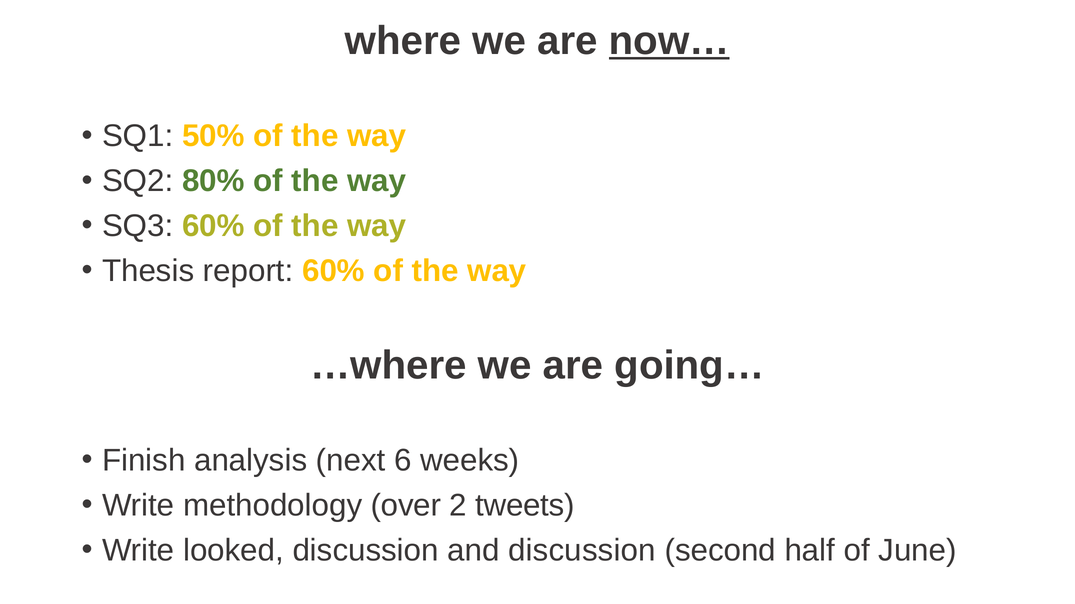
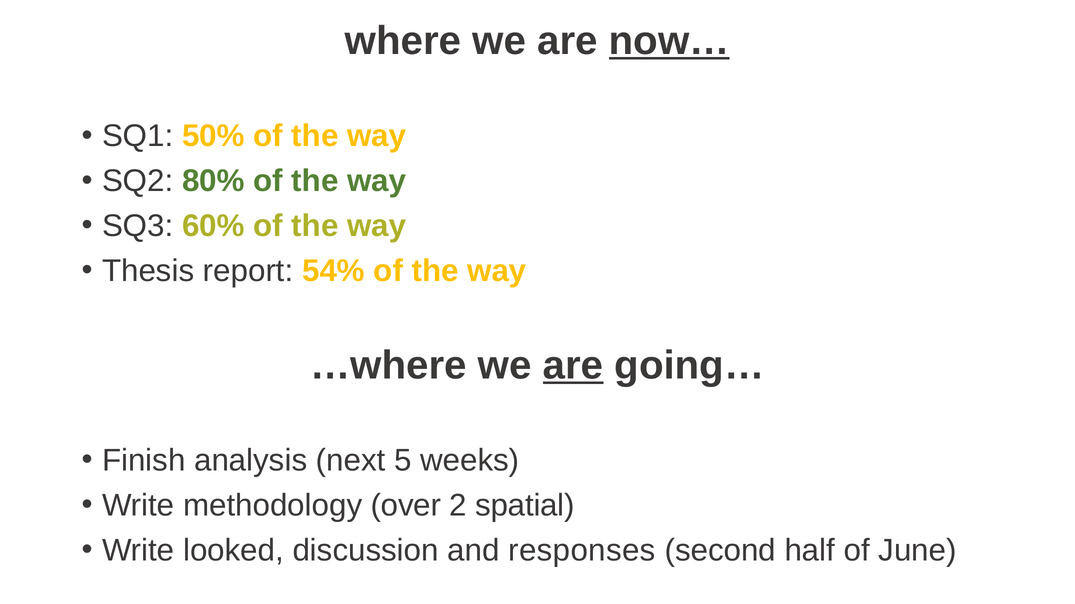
report 60%: 60% -> 54% (334, 271)
are underline: none -> present (573, 366)
6: 6 -> 5 (403, 461)
tweets: tweets -> spatial (525, 506)
and discussion: discussion -> responses (582, 551)
